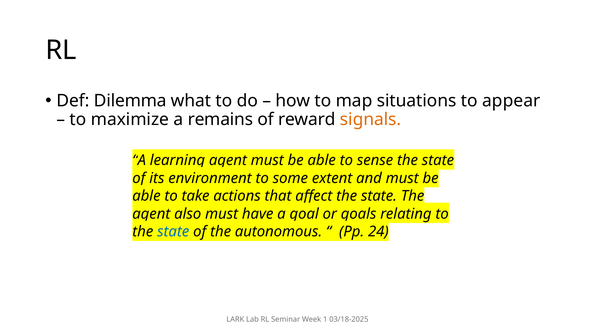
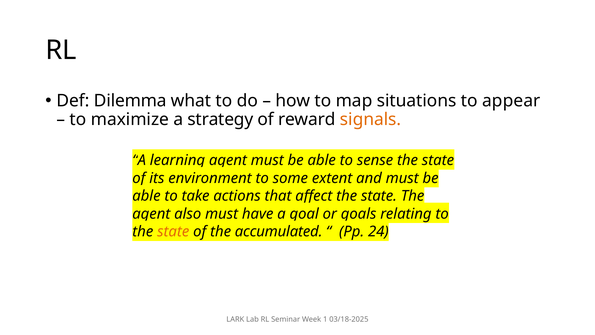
remains: remains -> strategy (220, 119)
state colour: blue -> orange (173, 232)
autonomous: autonomous -> accumulated (279, 232)
